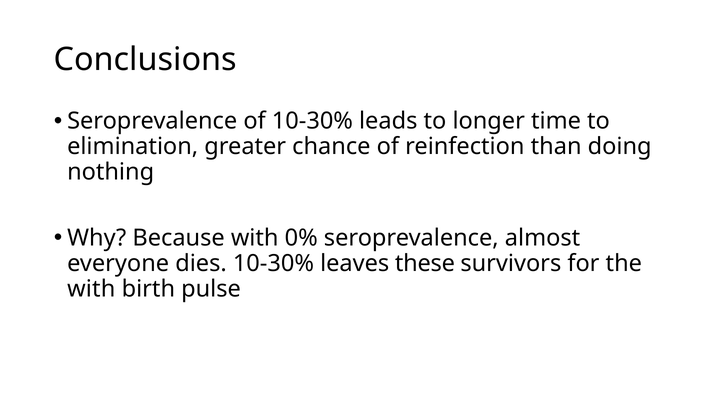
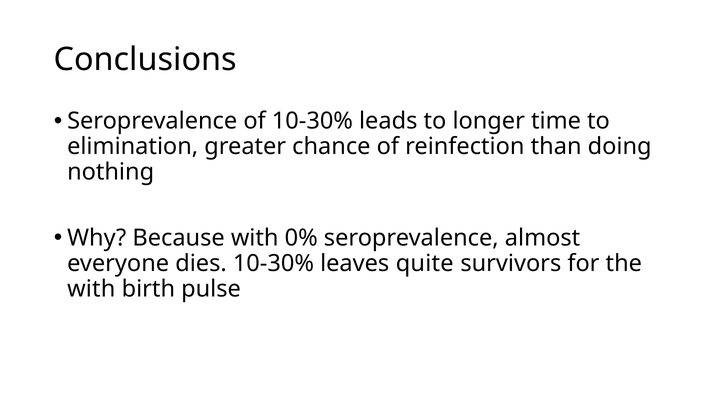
these: these -> quite (425, 263)
